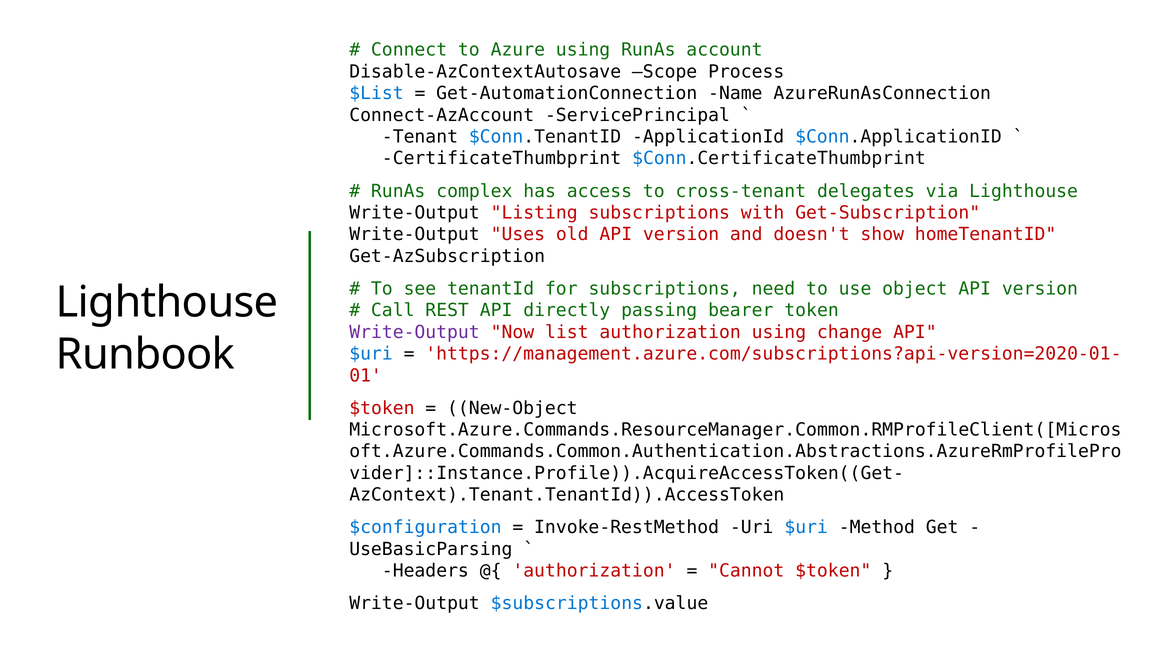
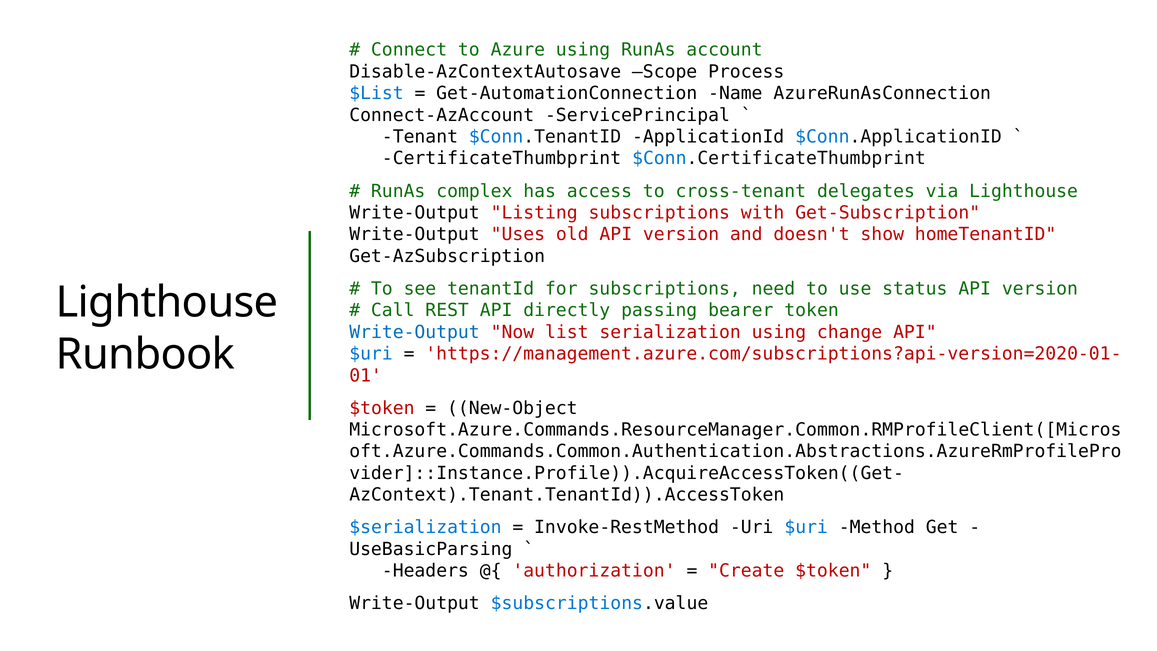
object: object -> status (915, 289)
Write-Output colour: purple -> blue (415, 332)
list authorization: authorization -> serialization (670, 332)
$configuration: $configuration -> $serialization (425, 527)
Cannot: Cannot -> Create (746, 571)
